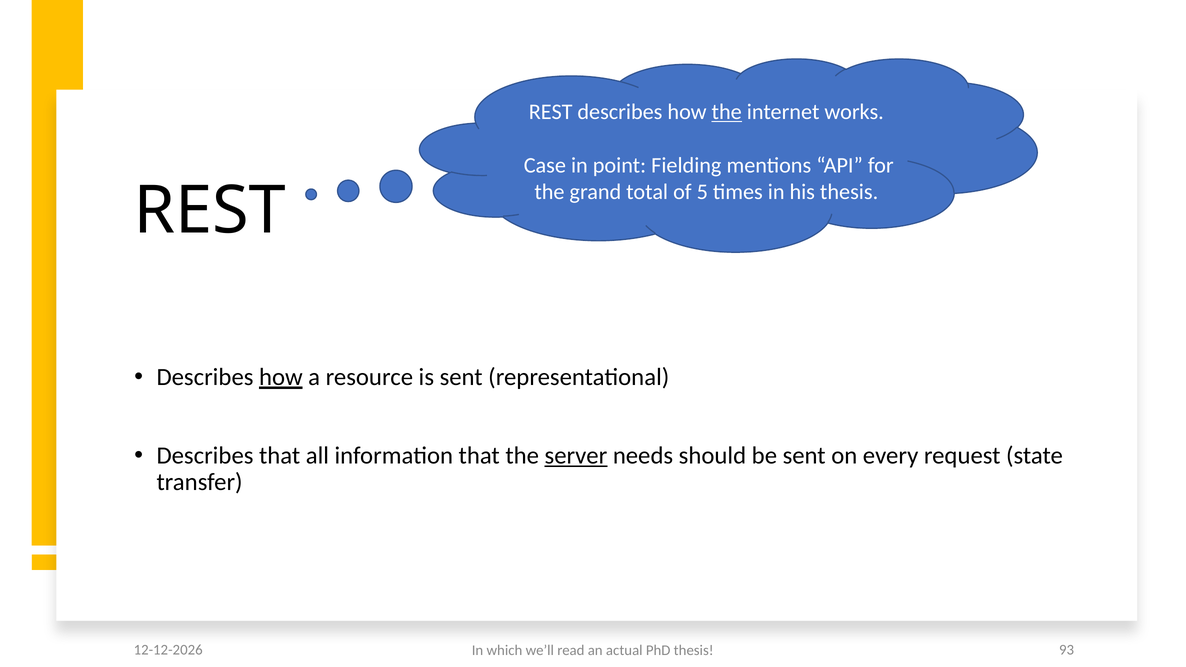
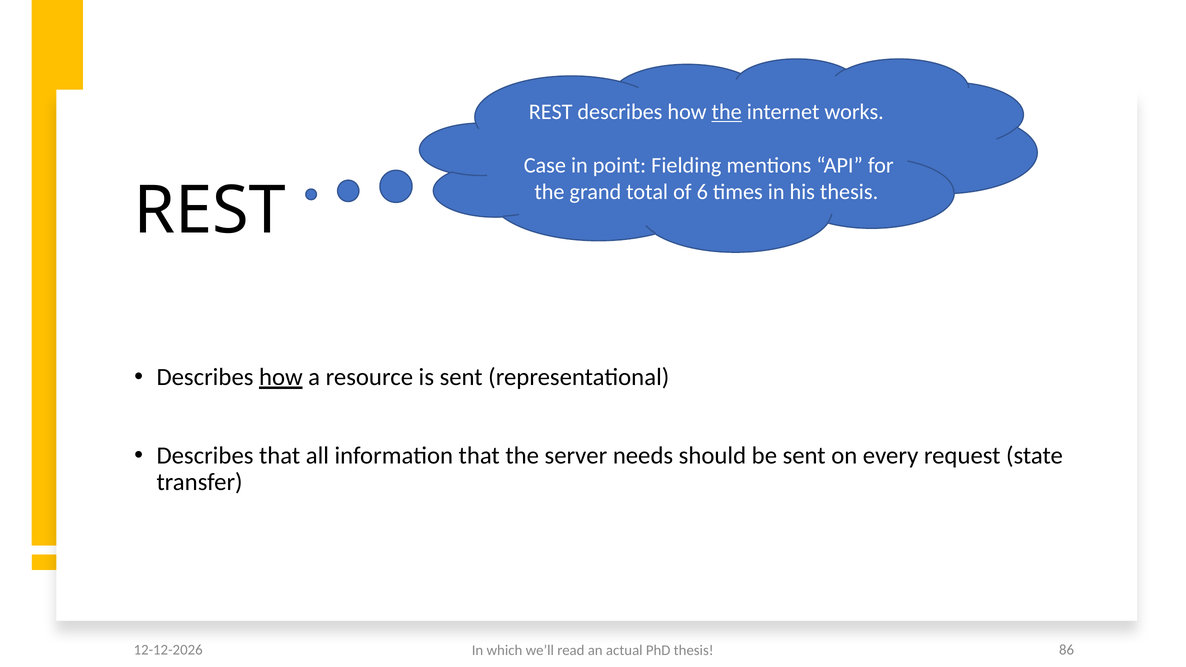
5: 5 -> 6 (702, 192)
server underline: present -> none (576, 455)
93: 93 -> 86 (1067, 650)
